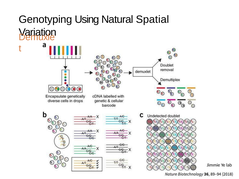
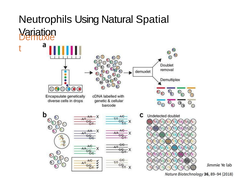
Genotyping: Genotyping -> Neutrophils (45, 19)
